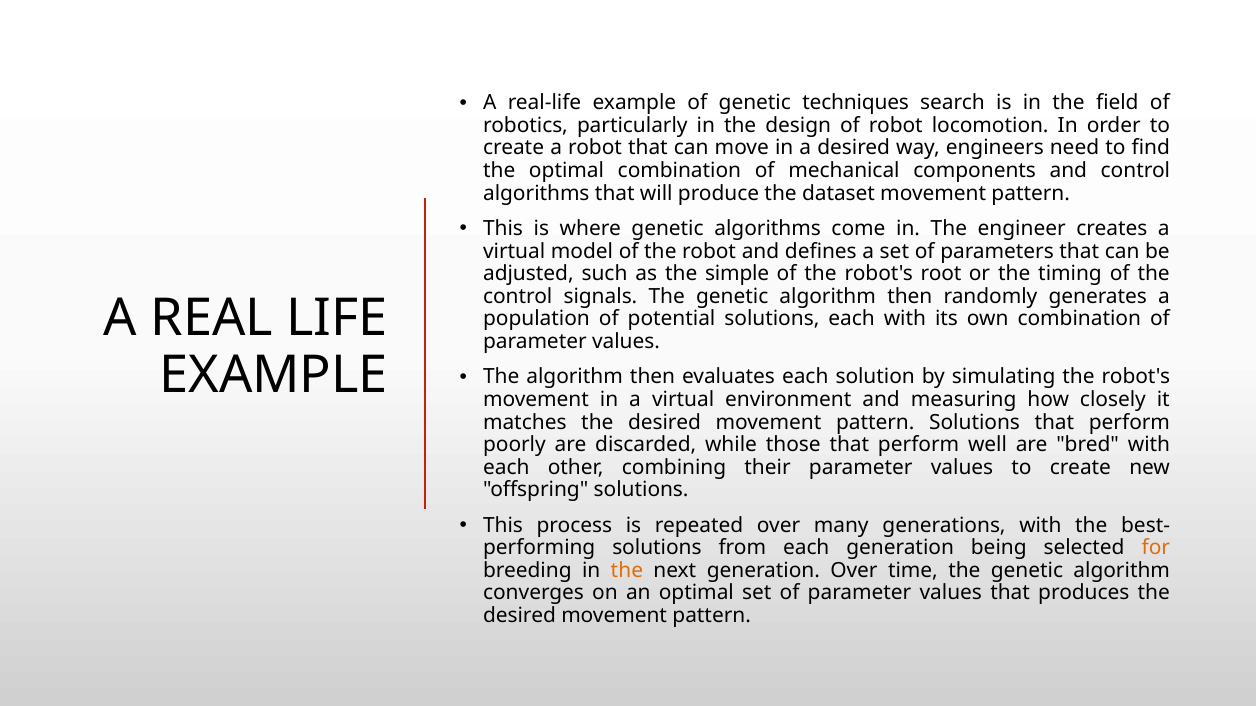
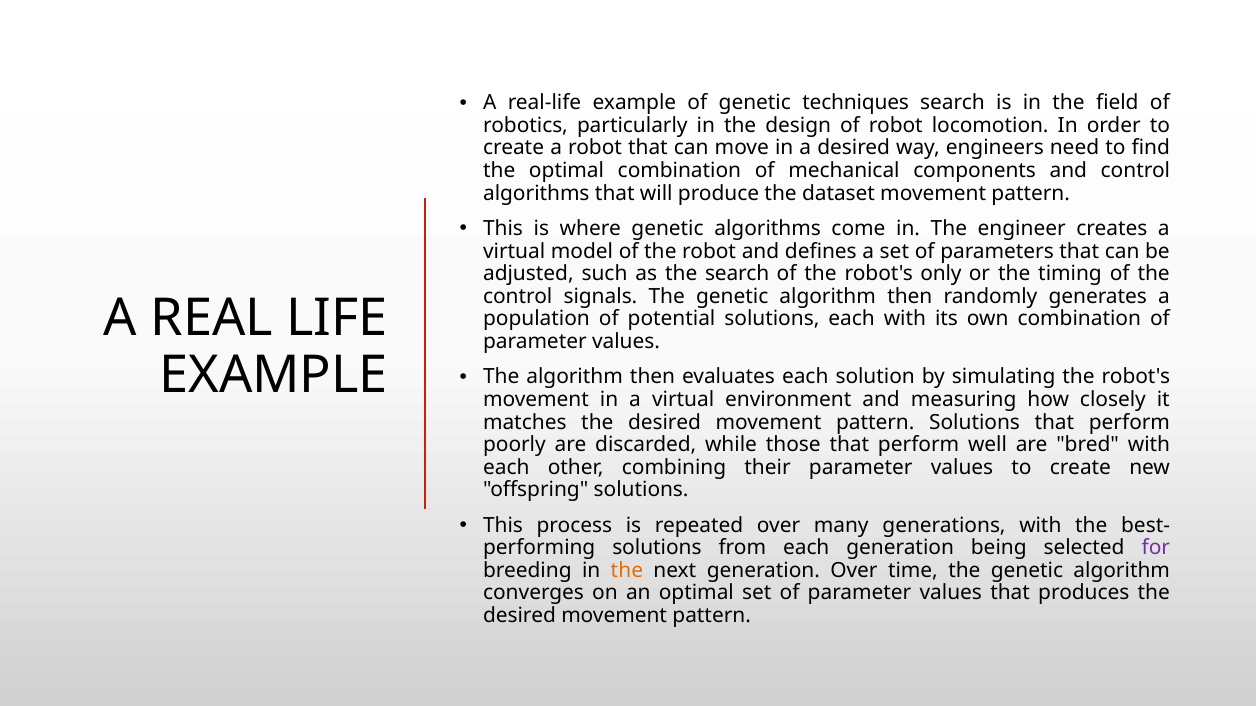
the simple: simple -> search (737, 274)
root: root -> only (941, 274)
for colour: orange -> purple (1156, 548)
